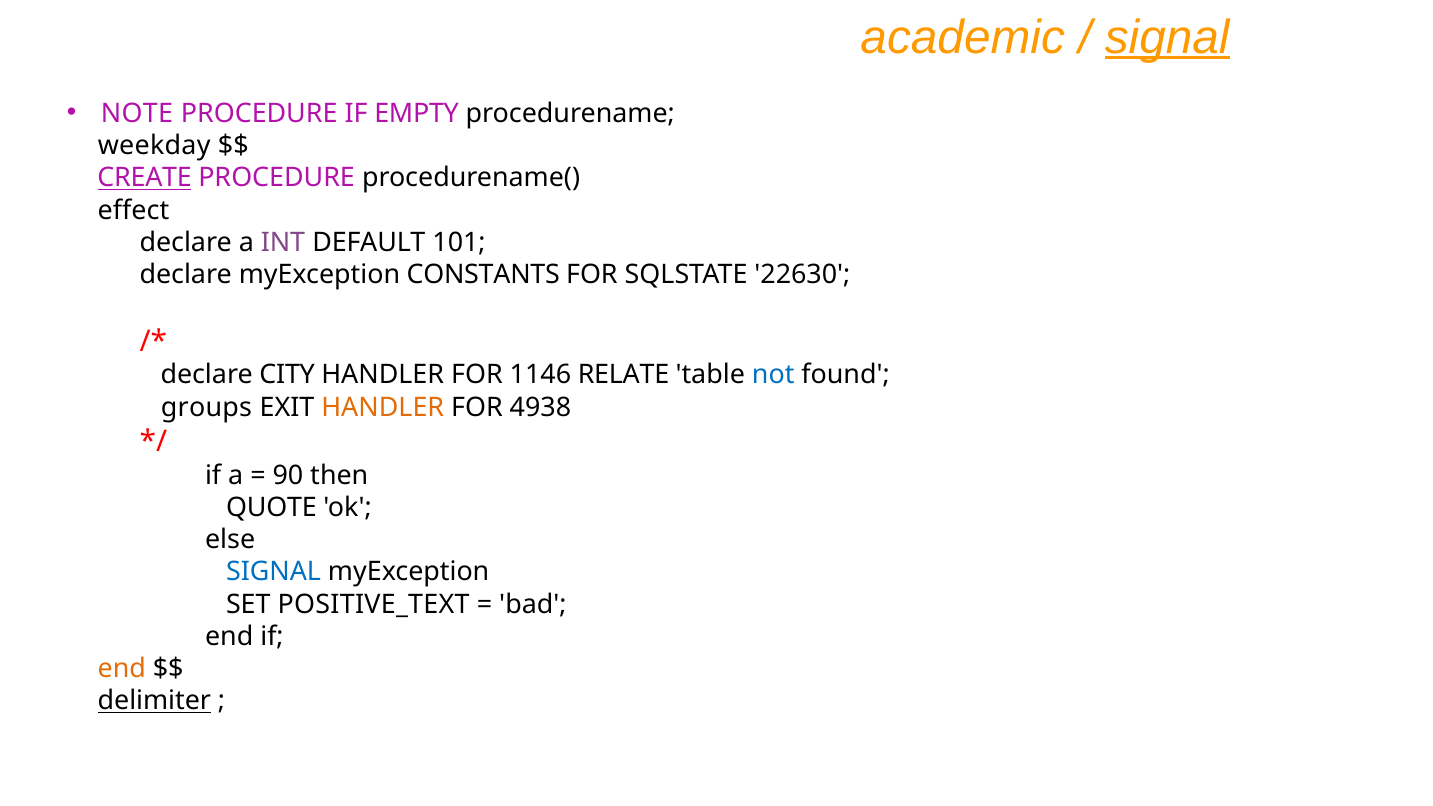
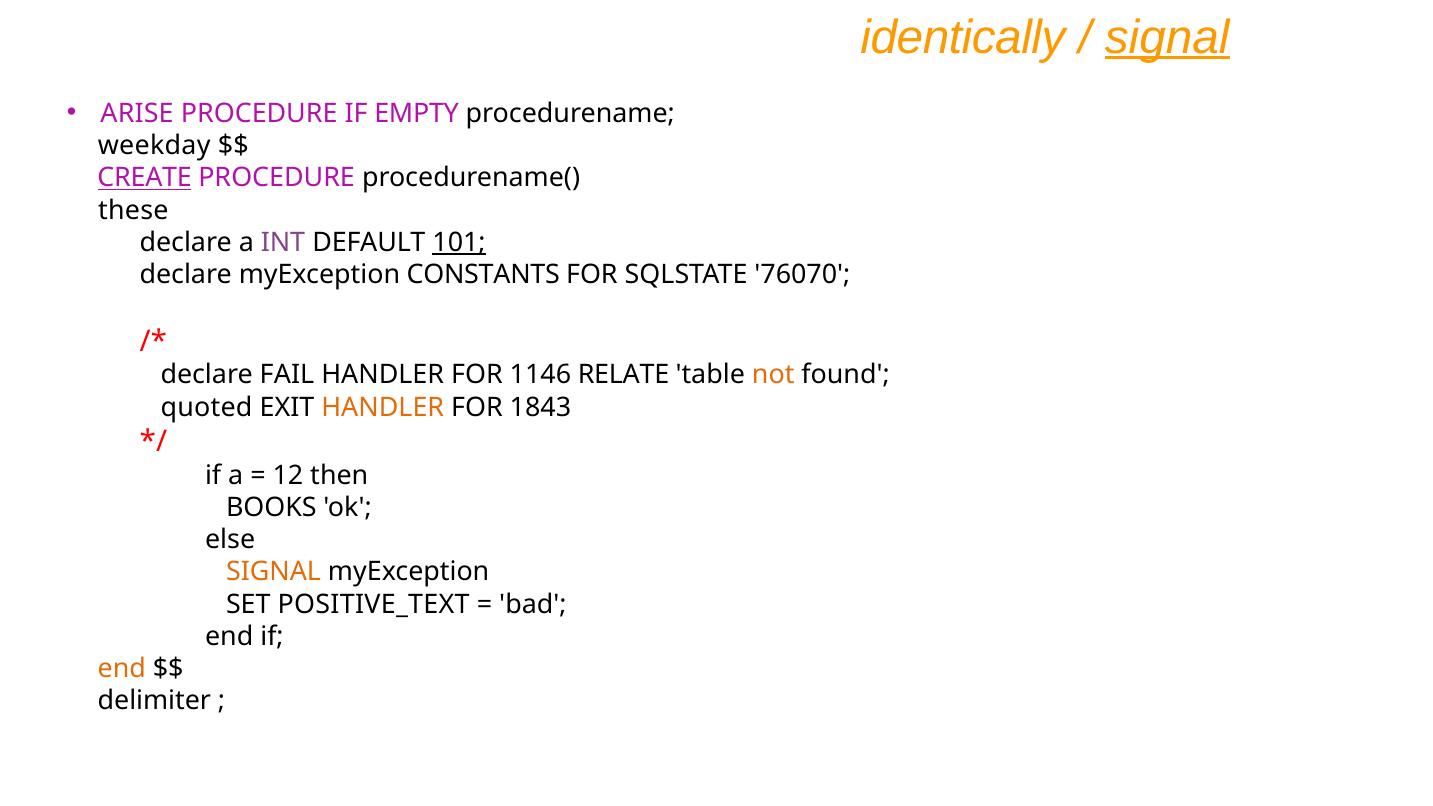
academic: academic -> identically (963, 37)
NOTE: NOTE -> ARISE (137, 113)
effect: effect -> these (133, 210)
101 underline: none -> present (459, 242)
22630: 22630 -> 76070 (802, 275)
CITY: CITY -> FAIL (287, 375)
not colour: blue -> orange (773, 375)
groups: groups -> quoted (206, 407)
4938: 4938 -> 1843 (540, 407)
90: 90 -> 12 (288, 475)
QUOTE: QUOTE -> BOOKS (271, 508)
SIGNAL colour: blue -> orange (274, 572)
delimiter underline: present -> none (154, 701)
